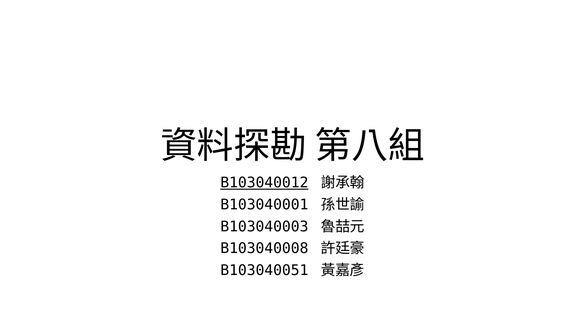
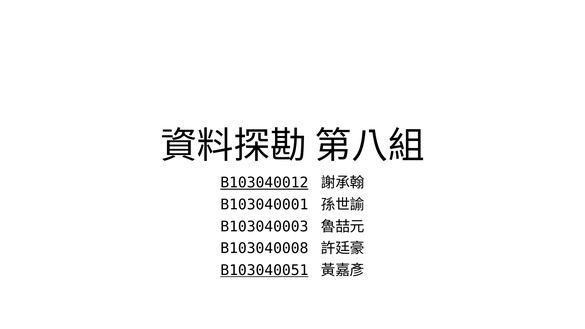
B103040051 underline: none -> present (264, 270)
